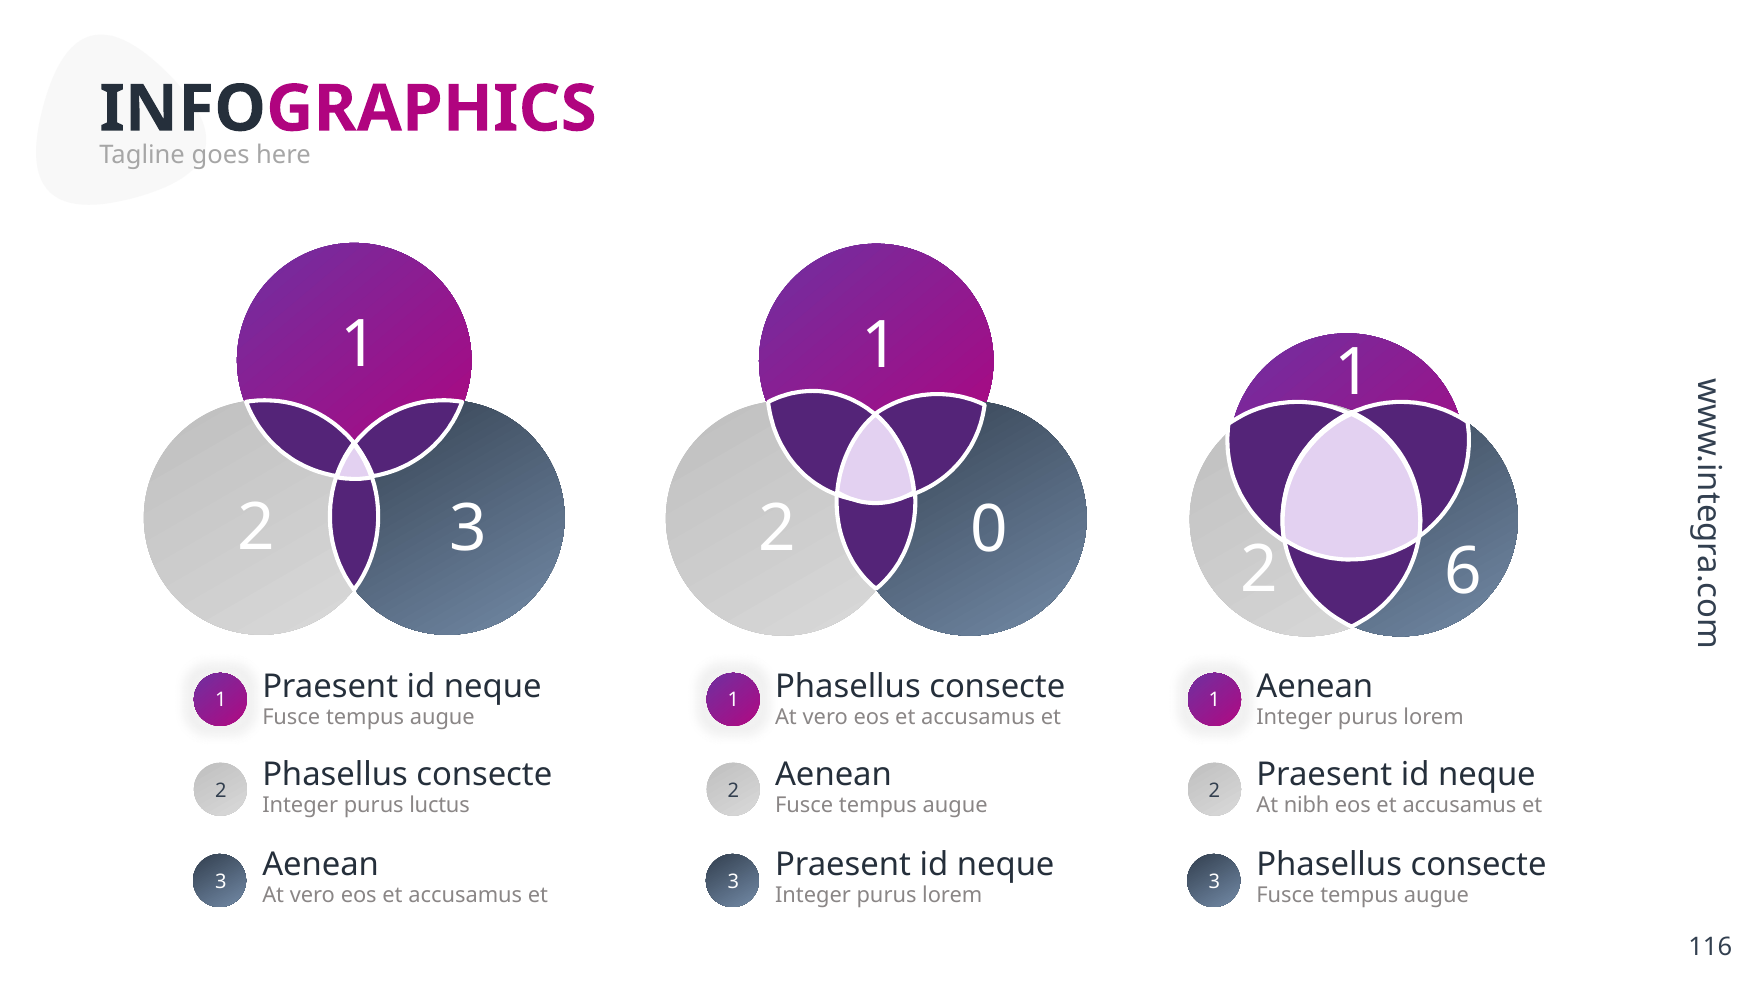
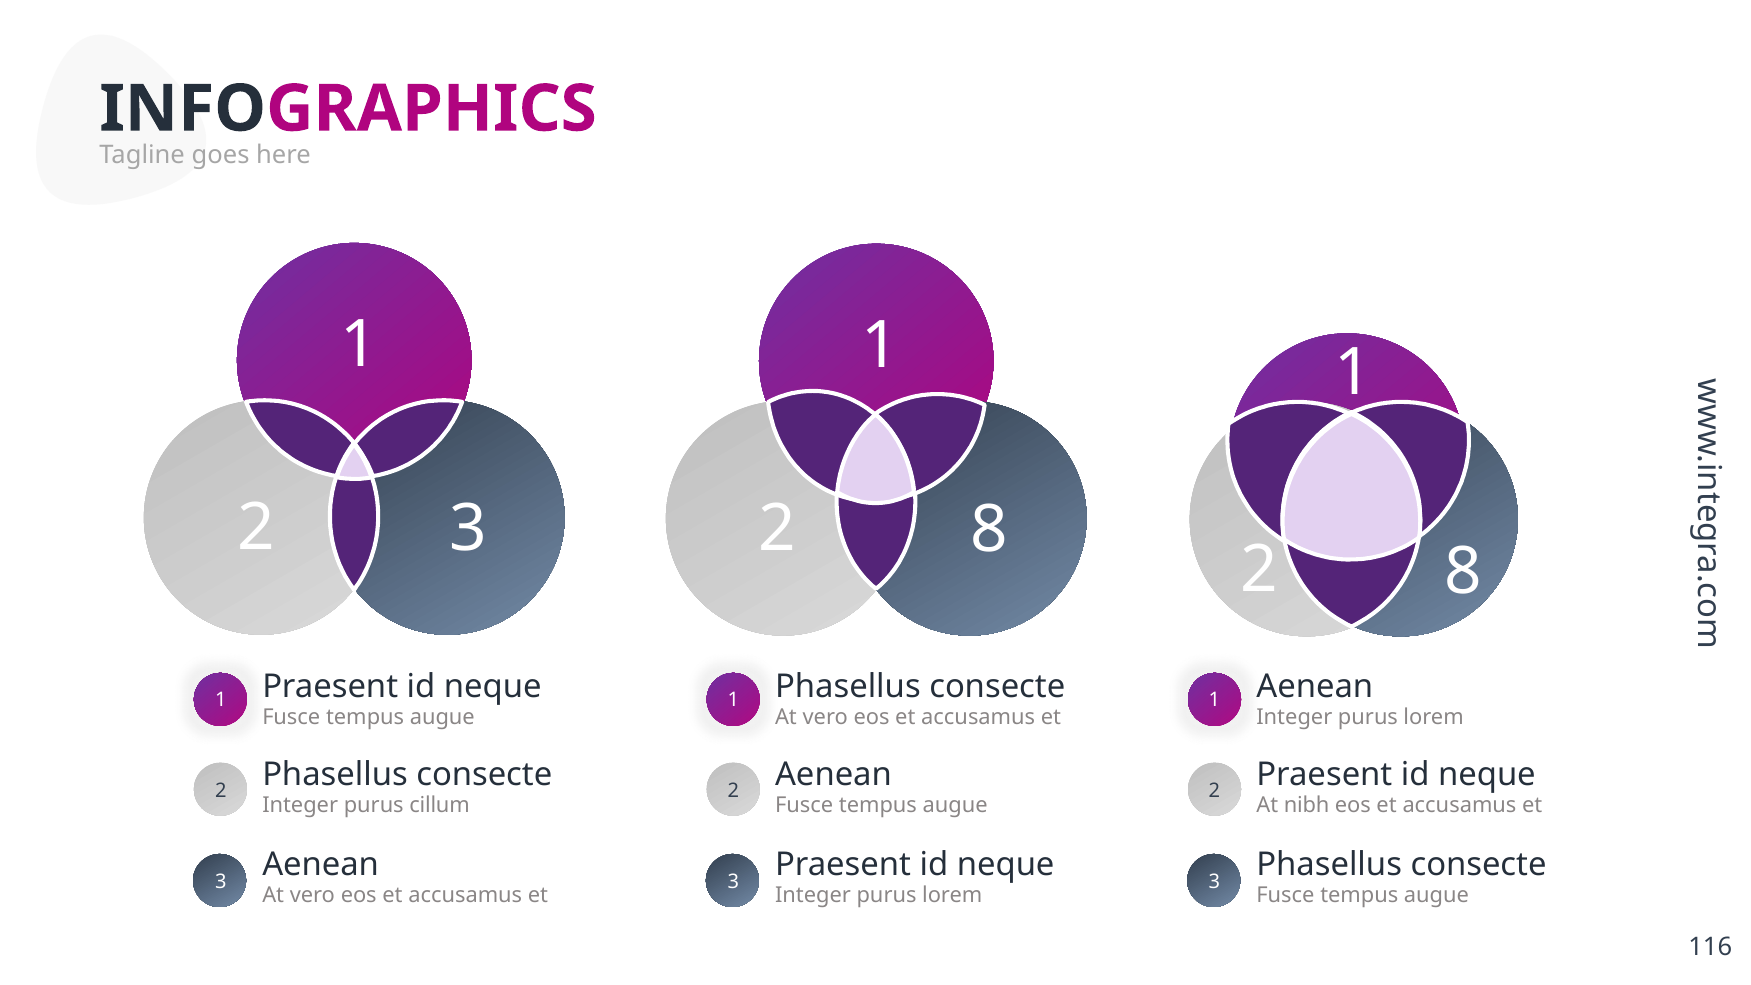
0: 0 -> 8 (989, 530)
6: 6 -> 8 (1464, 572)
luctus: luctus -> cillum (440, 806)
